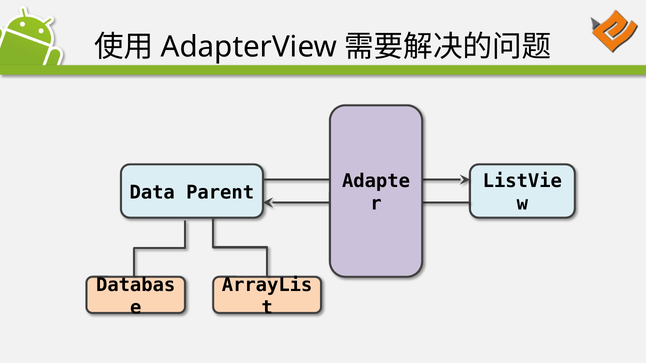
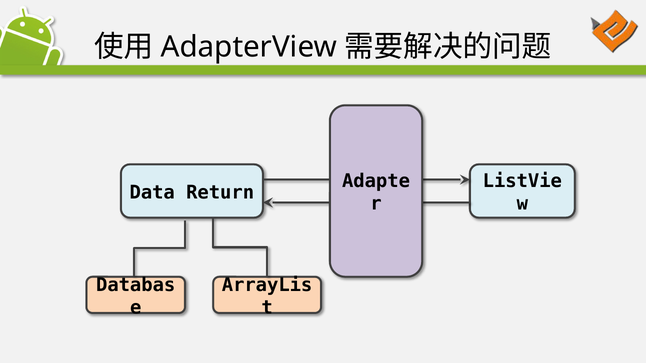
Parent: Parent -> Return (220, 193)
